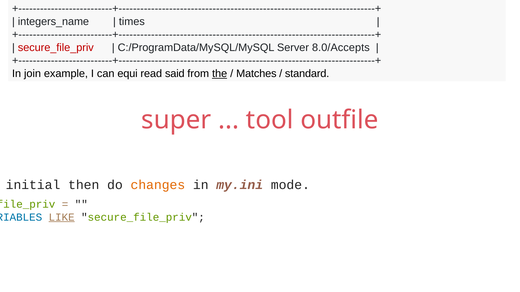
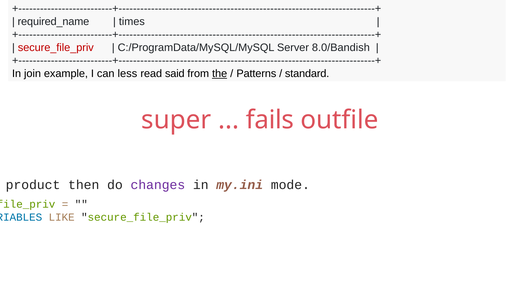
integers_name: integers_name -> required_name (53, 22)
8.0/Accepts: 8.0/Accepts -> 8.0/Bandish (341, 48)
equi: equi -> less (127, 74)
Matches: Matches -> Patterns (256, 74)
tool: tool -> fails (270, 120)
initial: initial -> product (33, 185)
changes colour: orange -> purple (158, 185)
LIKE underline: present -> none (62, 217)
